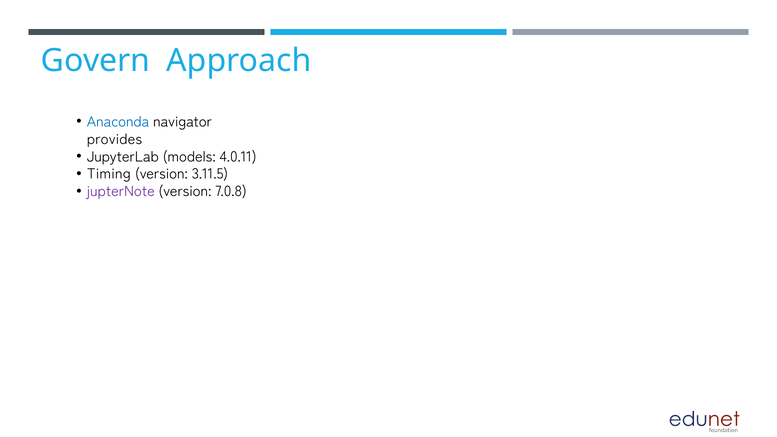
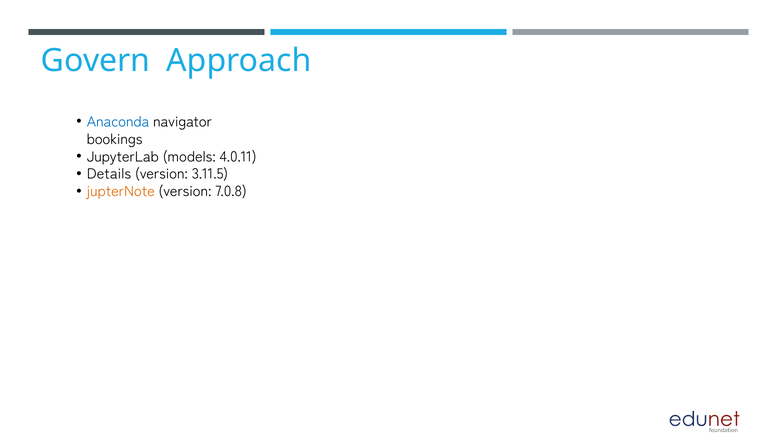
provides: provides -> bookings (115, 139)
Timing: Timing -> Details (109, 174)
jupterNote colour: purple -> orange (121, 192)
